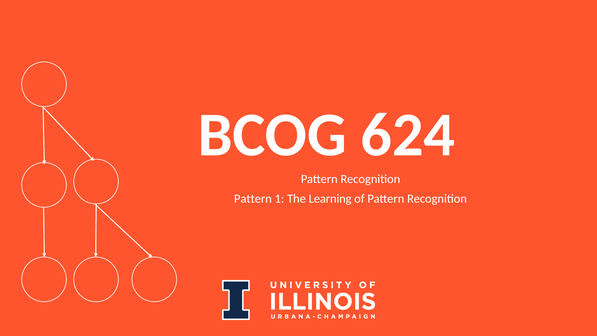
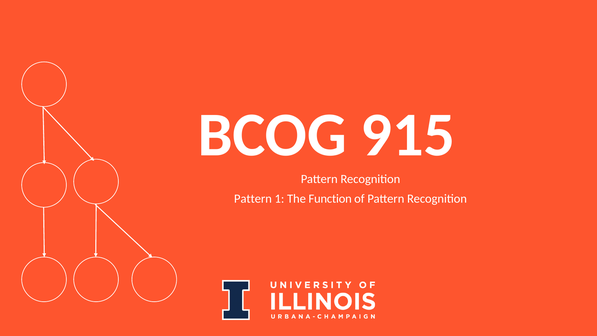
624: 624 -> 915 (408, 135)
Learning: Learning -> Function (330, 199)
